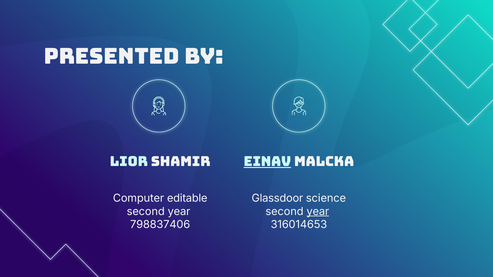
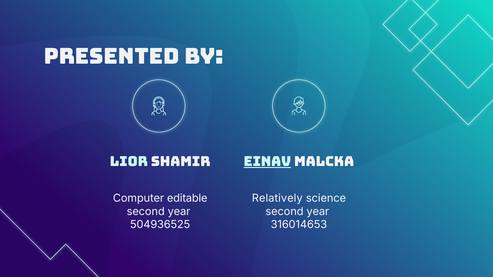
Glassdoor: Glassdoor -> Relatively (277, 199)
year underline: present -> none (318, 212)
798837406: 798837406 -> 504936525 (160, 225)
